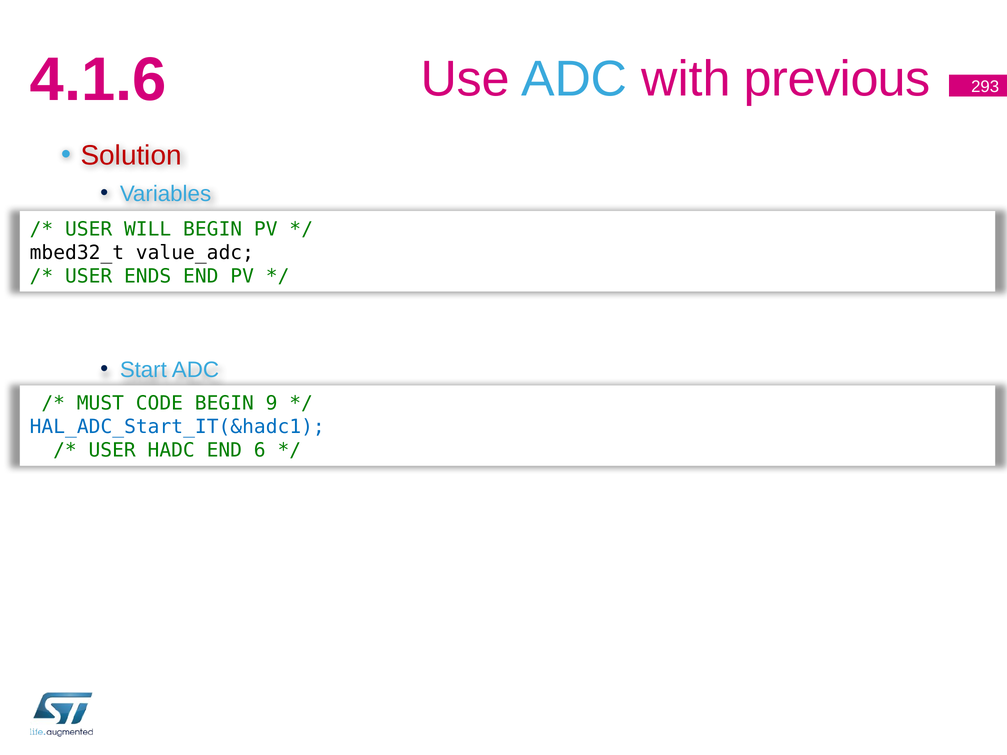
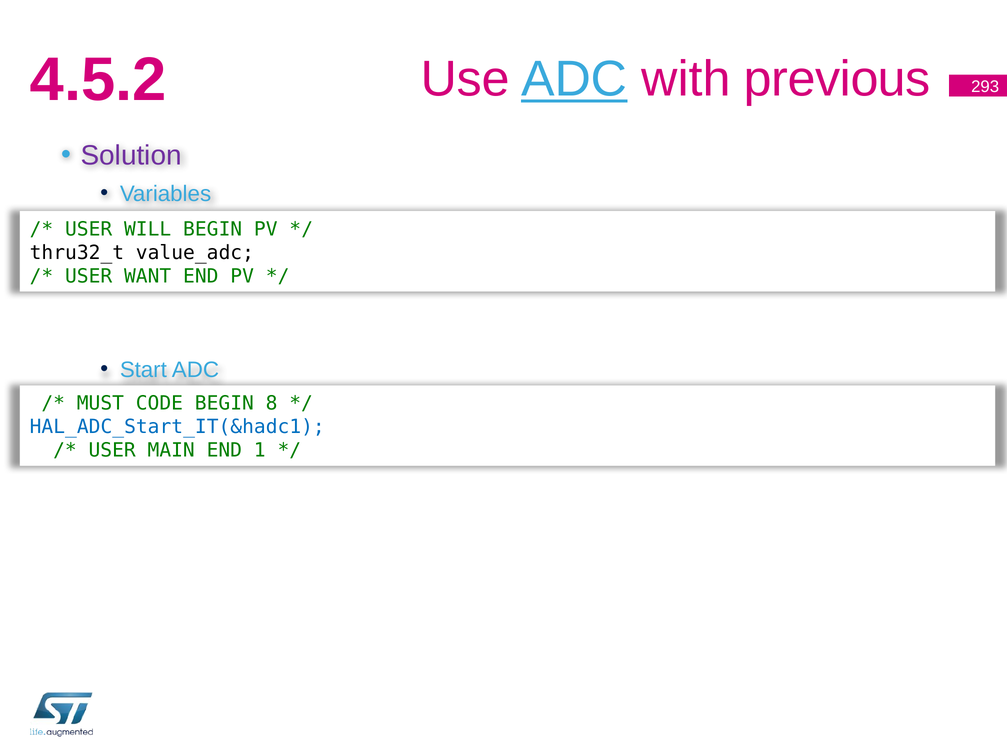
4.1.6: 4.1.6 -> 4.5.2 (98, 80)
ADC underline: none -> present (574, 79)
Solution colour: red -> purple (131, 156)
mbed32_t: mbed32_t -> thru32_t (77, 253)
ENDS: ENDS -> WANT (148, 276)
9: 9 -> 8 (272, 404)
HADC: HADC -> MAIN (171, 451)
6: 6 -> 1 (260, 451)
